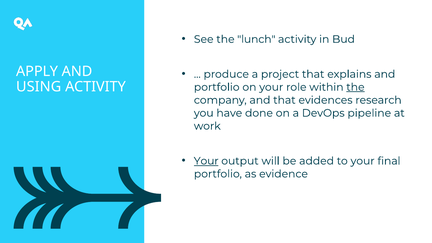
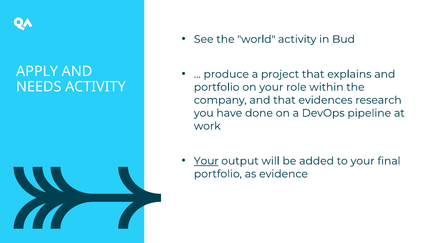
lunch: lunch -> world (256, 39)
USING: USING -> NEEDS (39, 87)
the underline: present -> none (355, 87)
